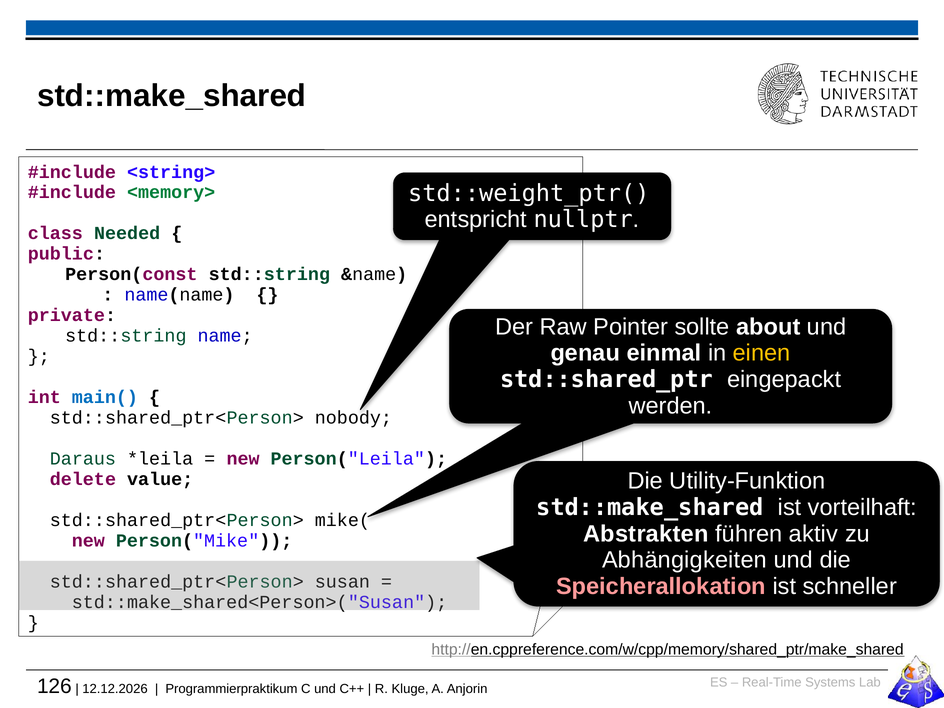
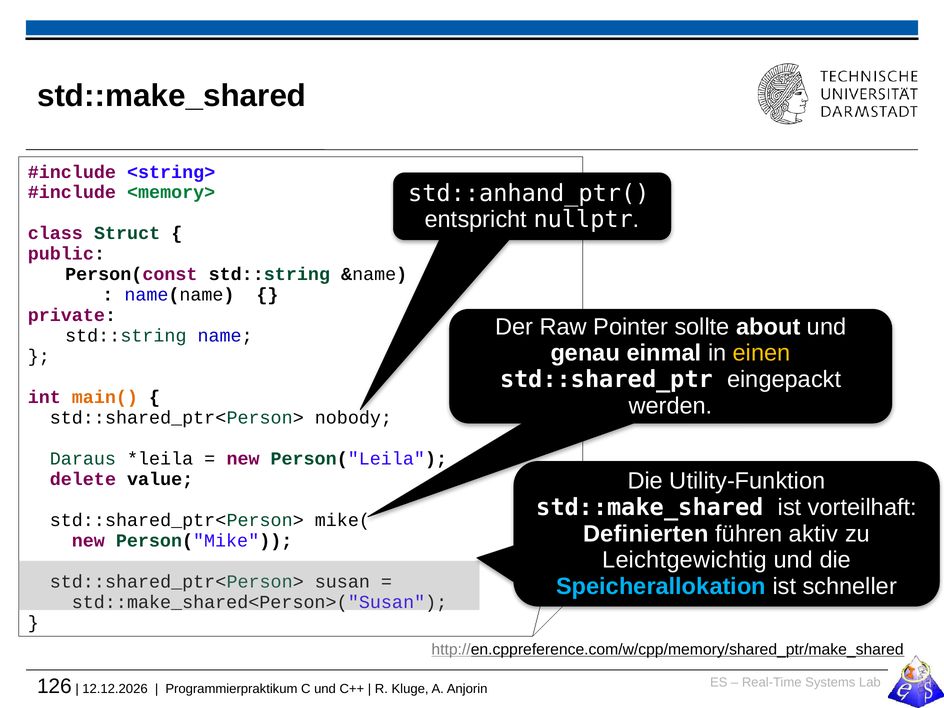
std::weight_ptr(: std::weight_ptr( -> std::anhand_ptr( (529, 193)
Needed: Needed -> Struct (127, 233)
main( colour: blue -> orange (105, 397)
Abstrakten: Abstrakten -> Definierten (646, 534)
Abhängigkeiten: Abhängigkeiten -> Leichtgewichtig (684, 560)
Speicherallokation colour: pink -> light blue (661, 587)
